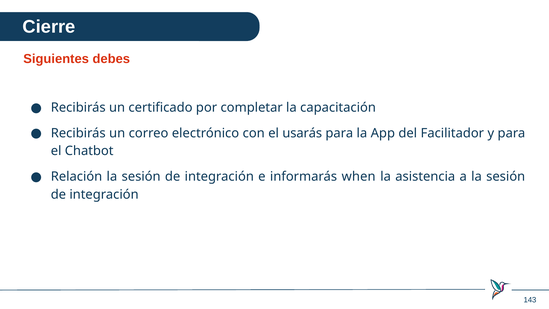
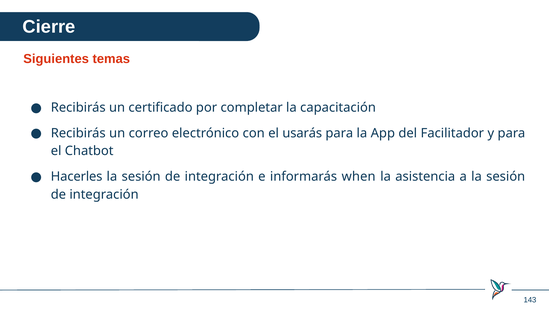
debes: debes -> temas (111, 59)
Relación: Relación -> Hacerles (77, 176)
